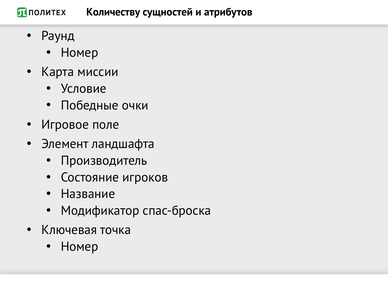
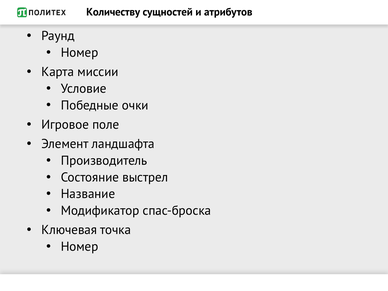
игроков: игроков -> выстрел (145, 177)
